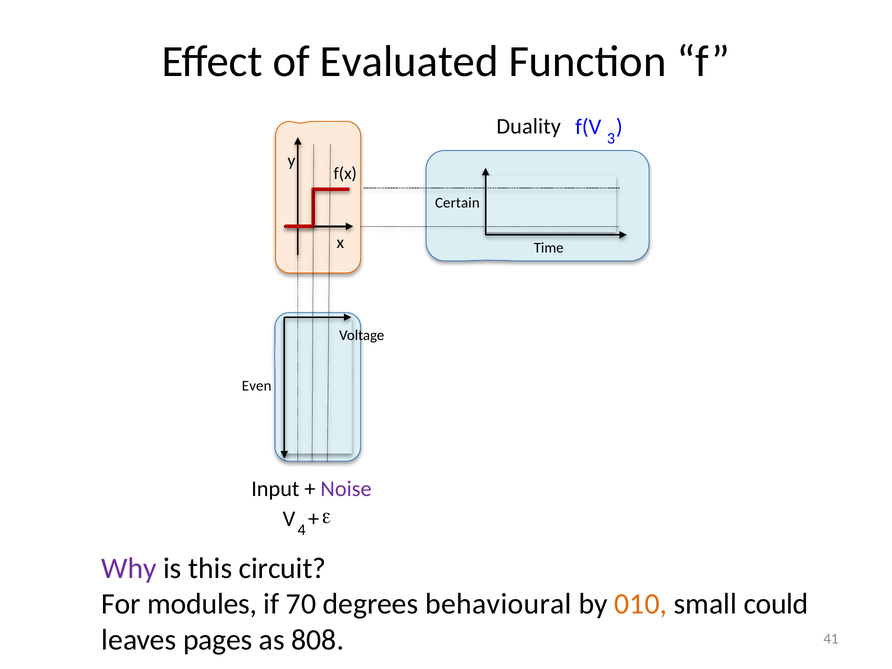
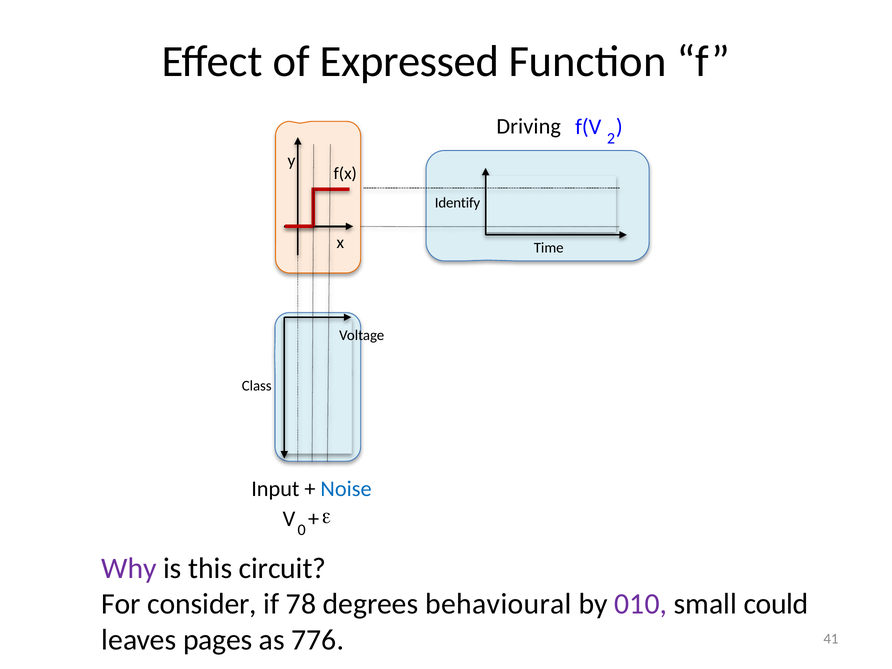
Evaluated: Evaluated -> Expressed (409, 62)
Duality: Duality -> Driving (529, 126)
3: 3 -> 2 (611, 138)
Certain: Certain -> Identify (458, 203)
Even: Even -> Class (257, 386)
Noise colour: purple -> blue (346, 489)
4: 4 -> 0 (302, 530)
modules: modules -> consider (202, 604)
70: 70 -> 78 (301, 604)
010 colour: orange -> purple (641, 604)
808: 808 -> 776 (318, 640)
